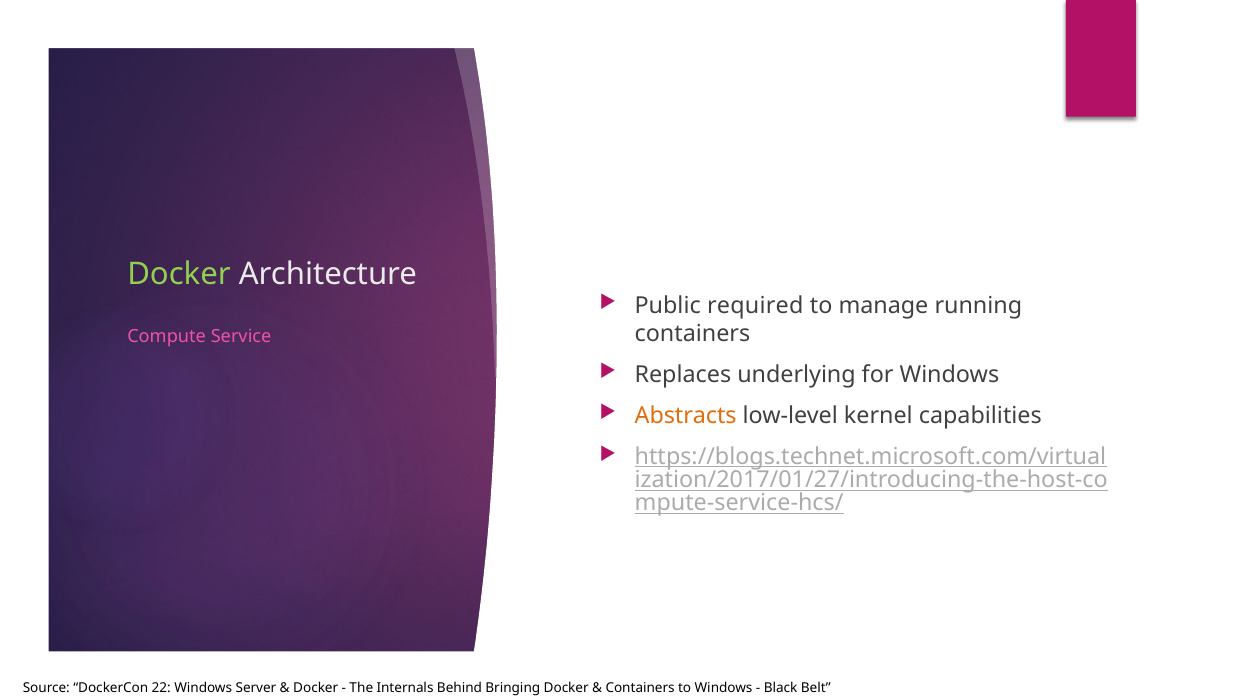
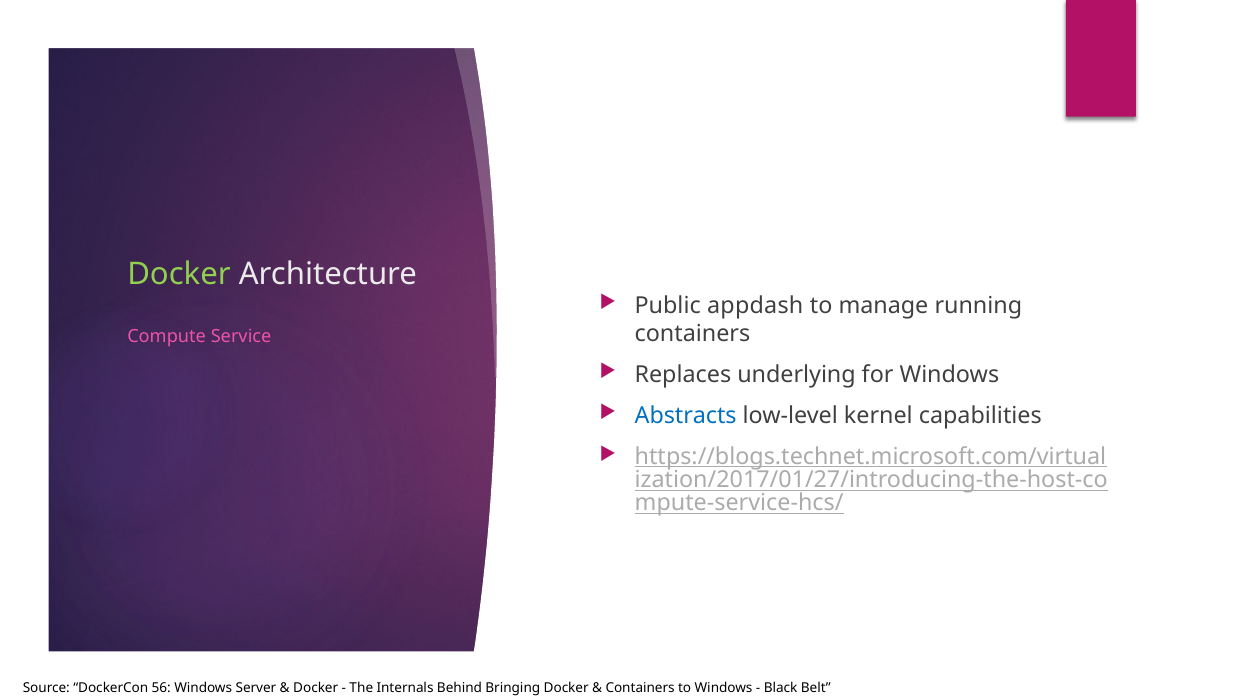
required: required -> appdash (755, 306)
Abstracts colour: orange -> blue (686, 416)
22: 22 -> 56 (161, 688)
